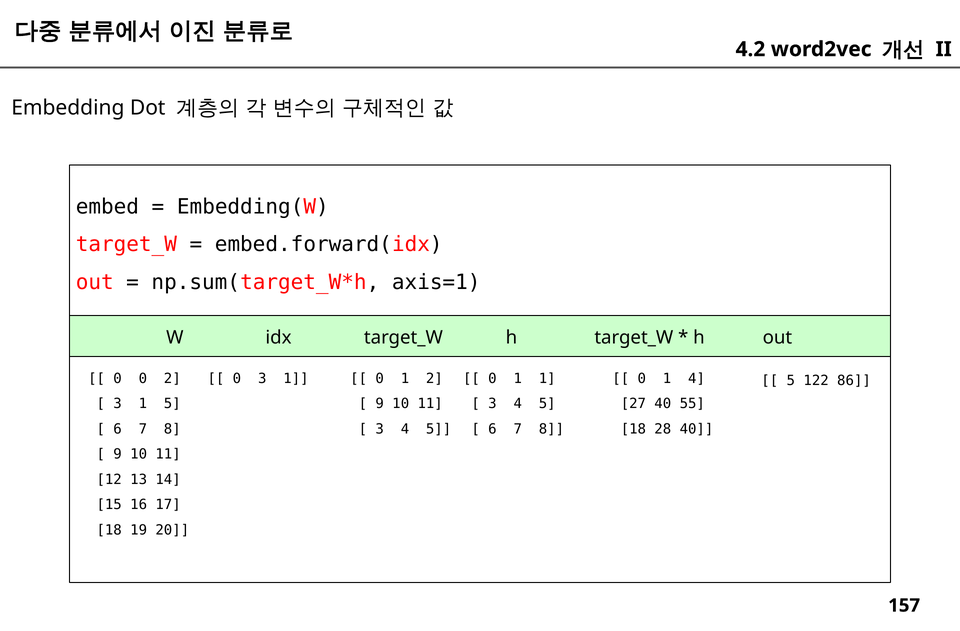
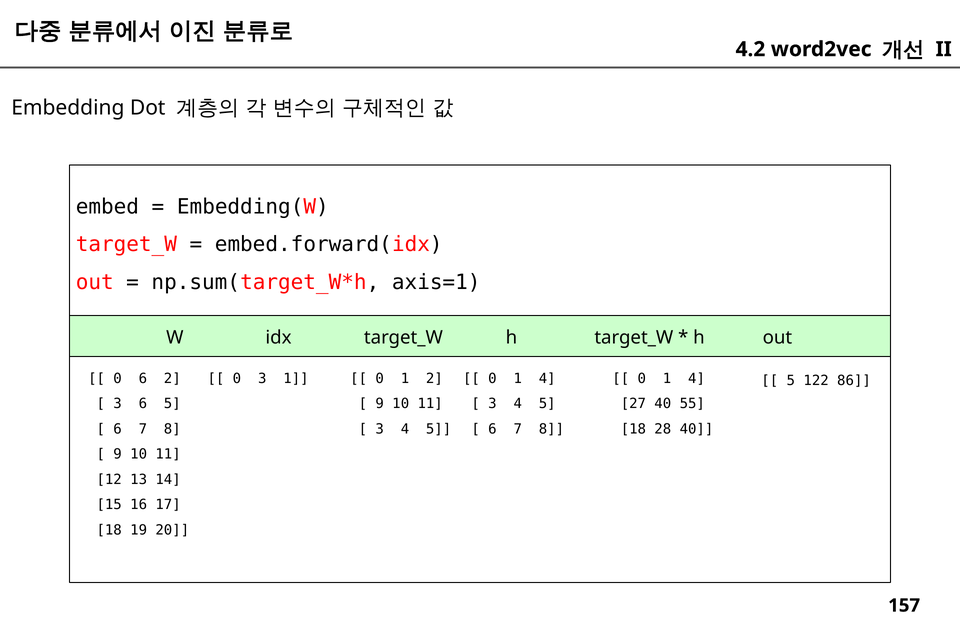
0 0: 0 -> 6 (143, 378)
1: 1 -> 4 (547, 378)
1: 1 -> 6 (143, 404)
